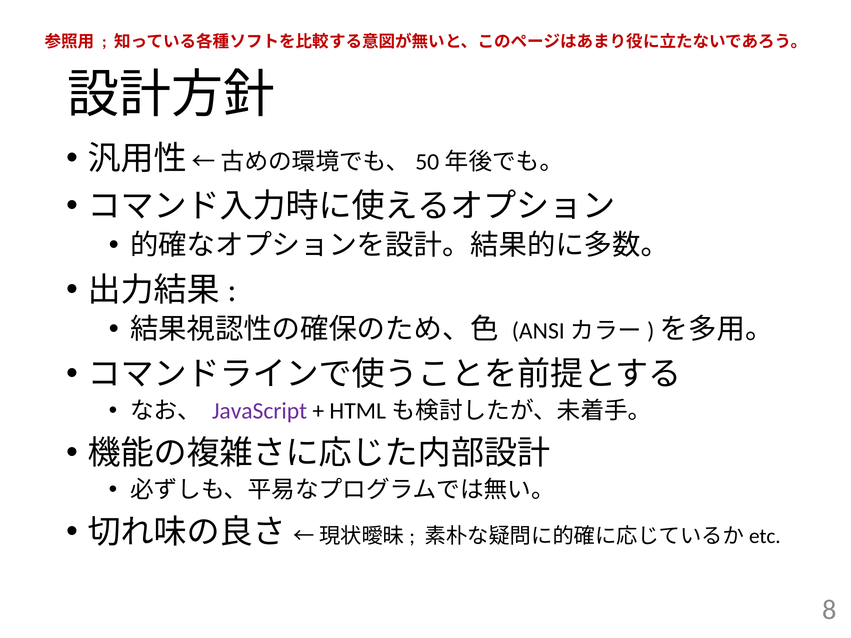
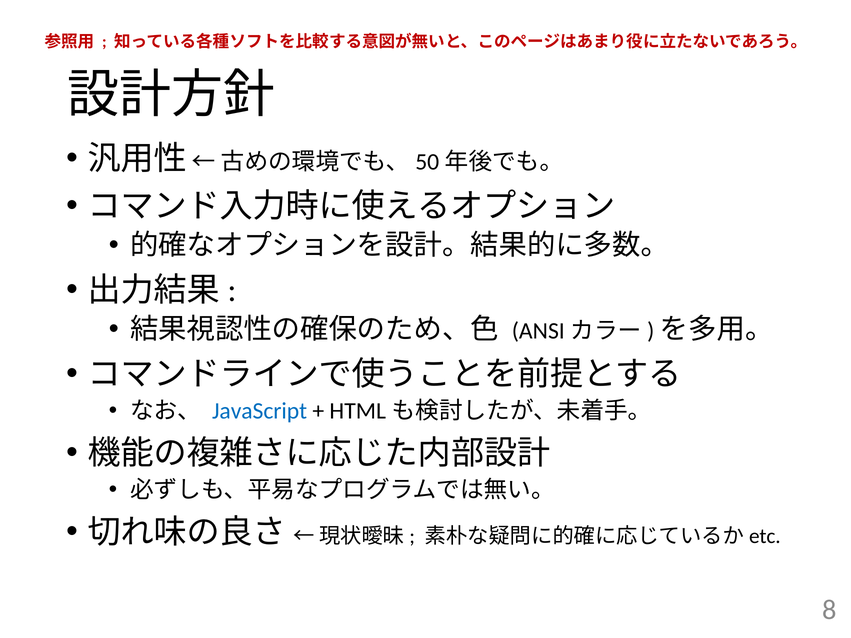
JavaScript colour: purple -> blue (260, 411)
